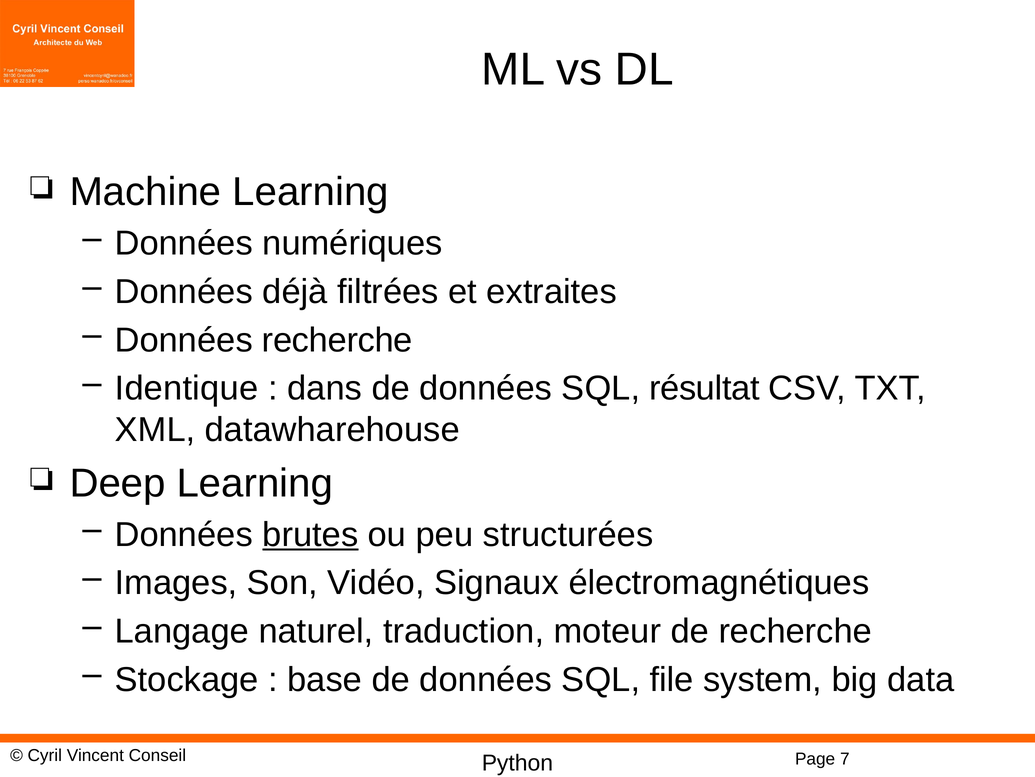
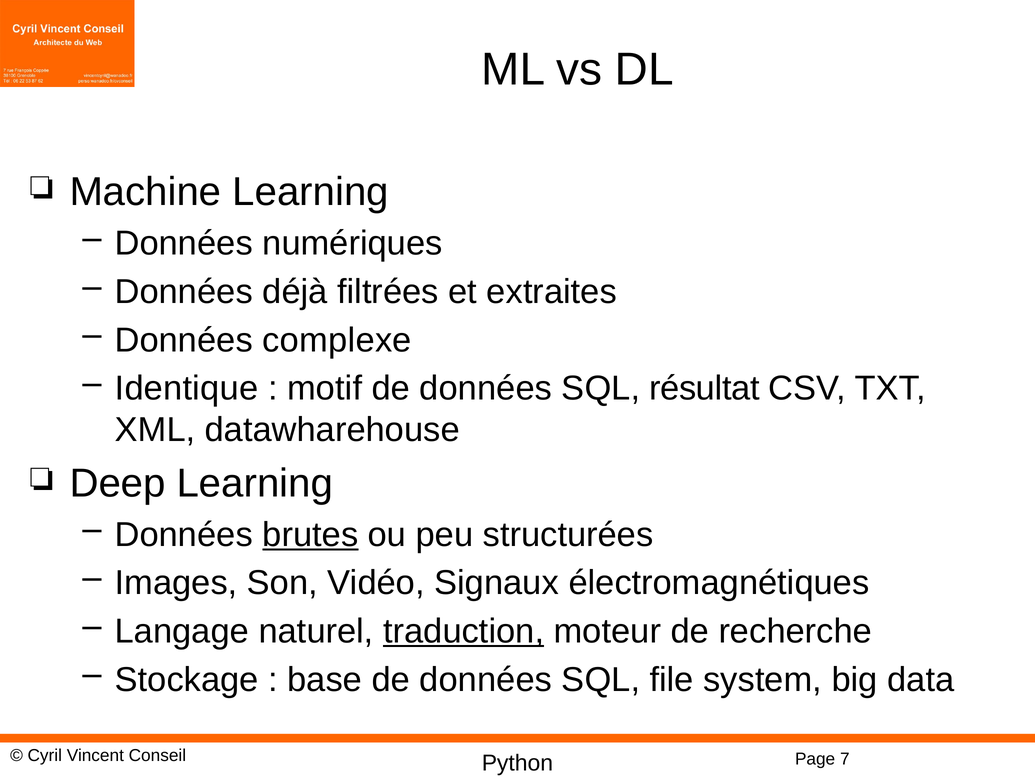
Données recherche: recherche -> complexe (337, 340)
dans: dans -> motif (325, 388)
traduction underline: none -> present (464, 631)
